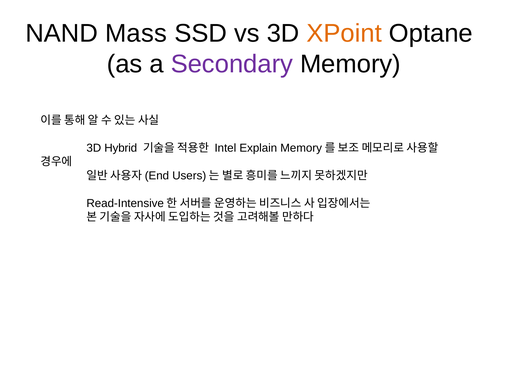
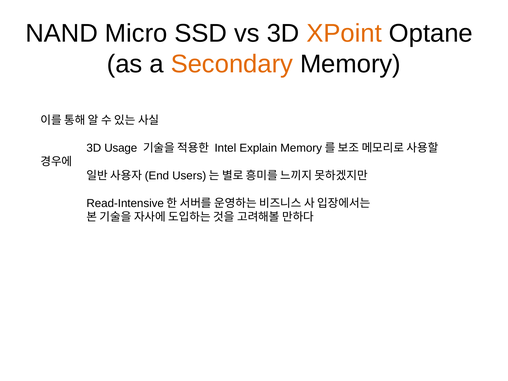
Mass: Mass -> Micro (136, 33)
Secondary colour: purple -> orange (232, 64)
Hybrid: Hybrid -> Usage (121, 148)
